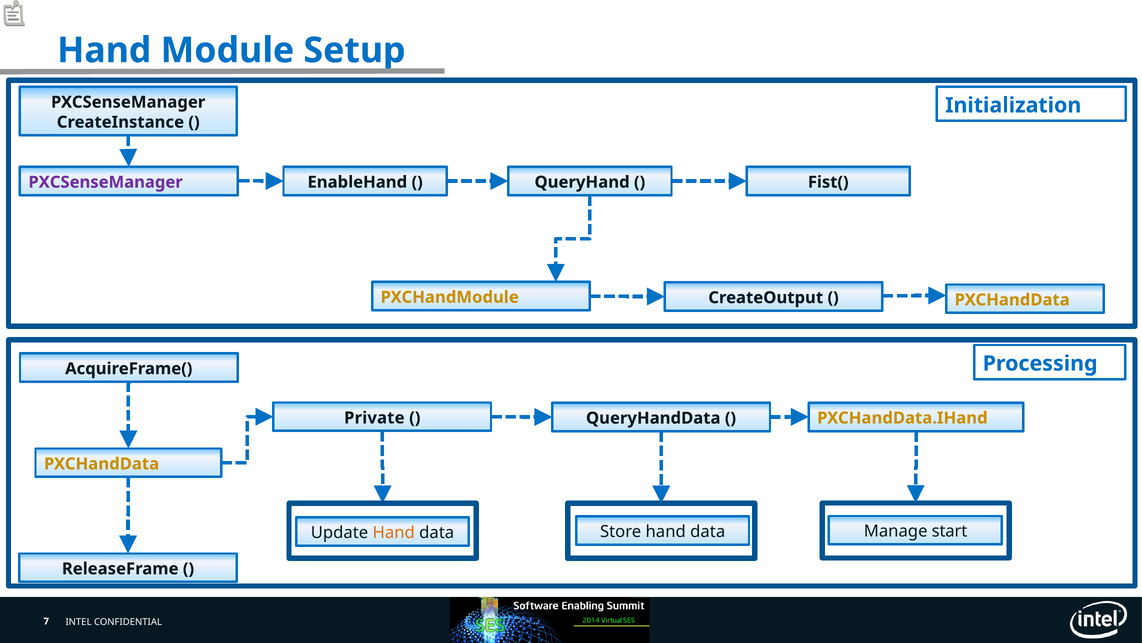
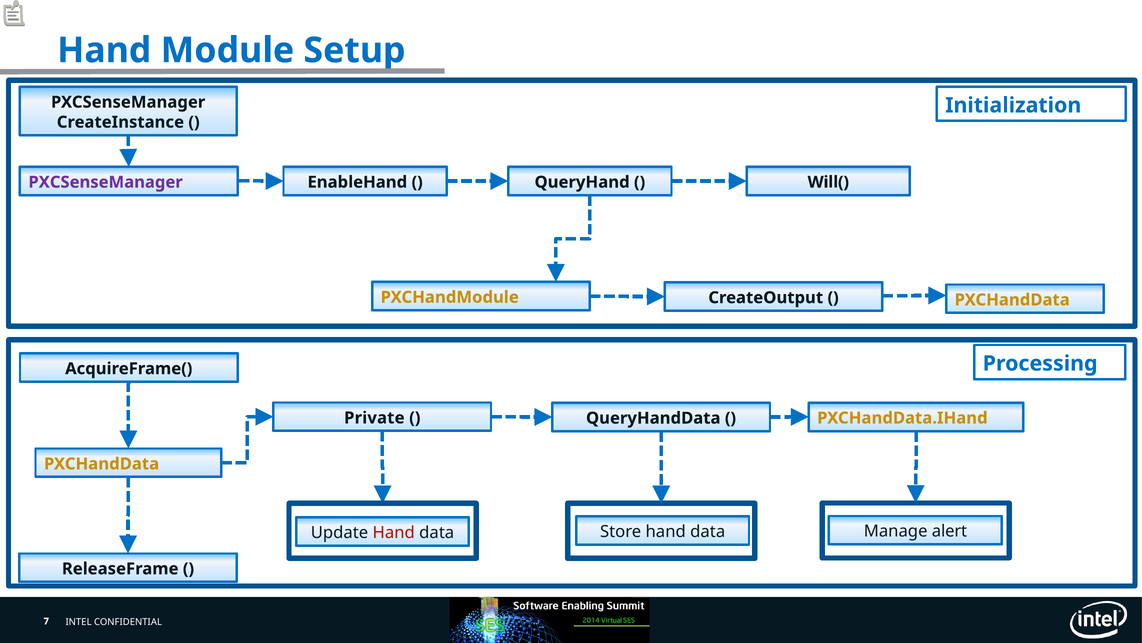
Fist(: Fist( -> Will( (828, 182)
start: start -> alert (949, 531)
Hand colour: orange -> red (394, 532)
